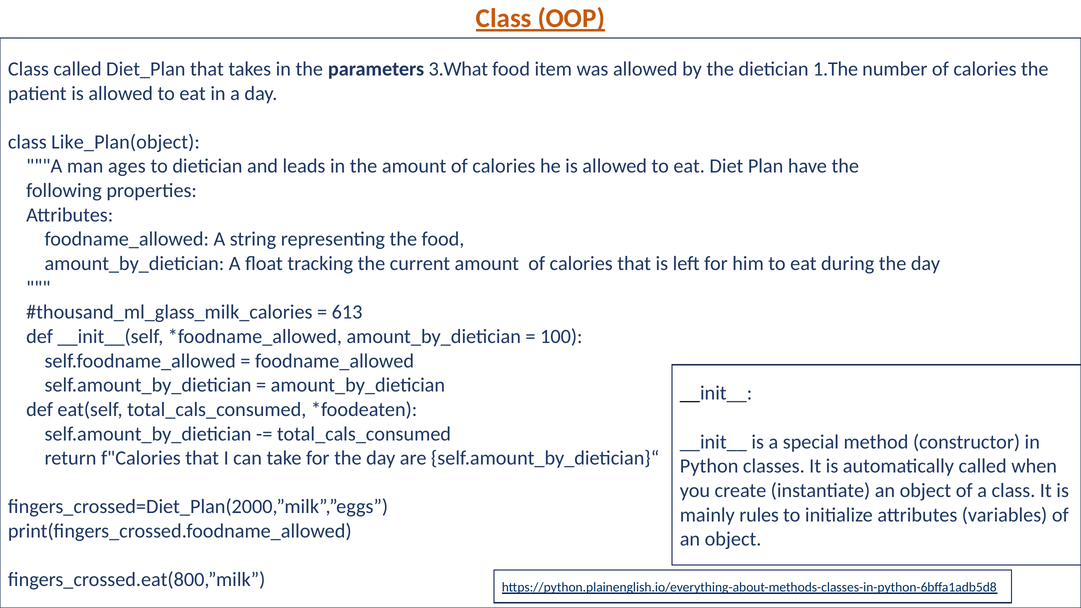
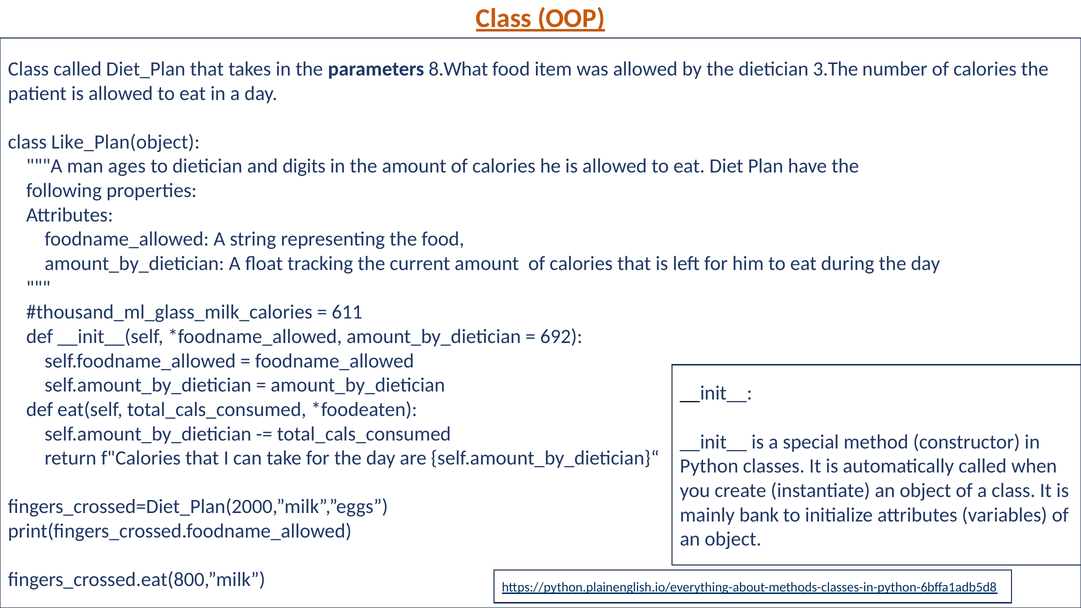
3.What: 3.What -> 8.What (458, 69)
1.The: 1.The -> 3.The (836, 69)
leads: leads -> digits (304, 166)
613: 613 -> 611 (347, 312)
100: 100 -> 692 (561, 337)
rules: rules -> bank (759, 515)
